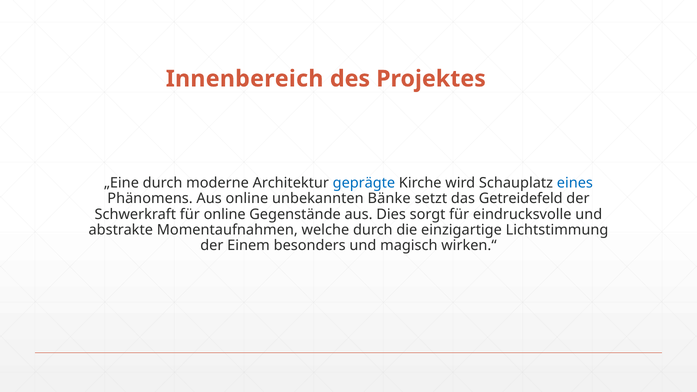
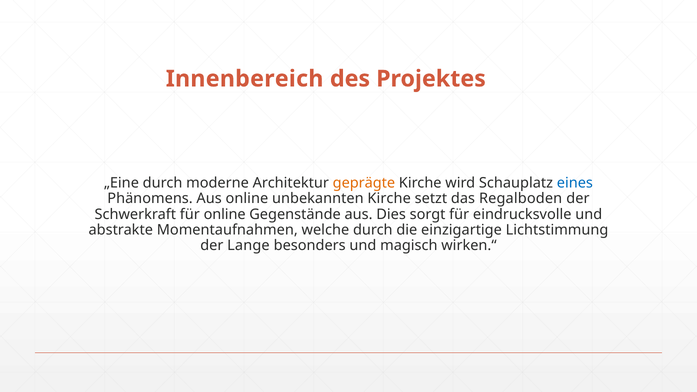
geprägte colour: blue -> orange (364, 183)
unbekannten Bänke: Bänke -> Kirche (389, 199)
Getreidefeld: Getreidefeld -> Regalboden (521, 199)
Einem: Einem -> Lange (248, 246)
